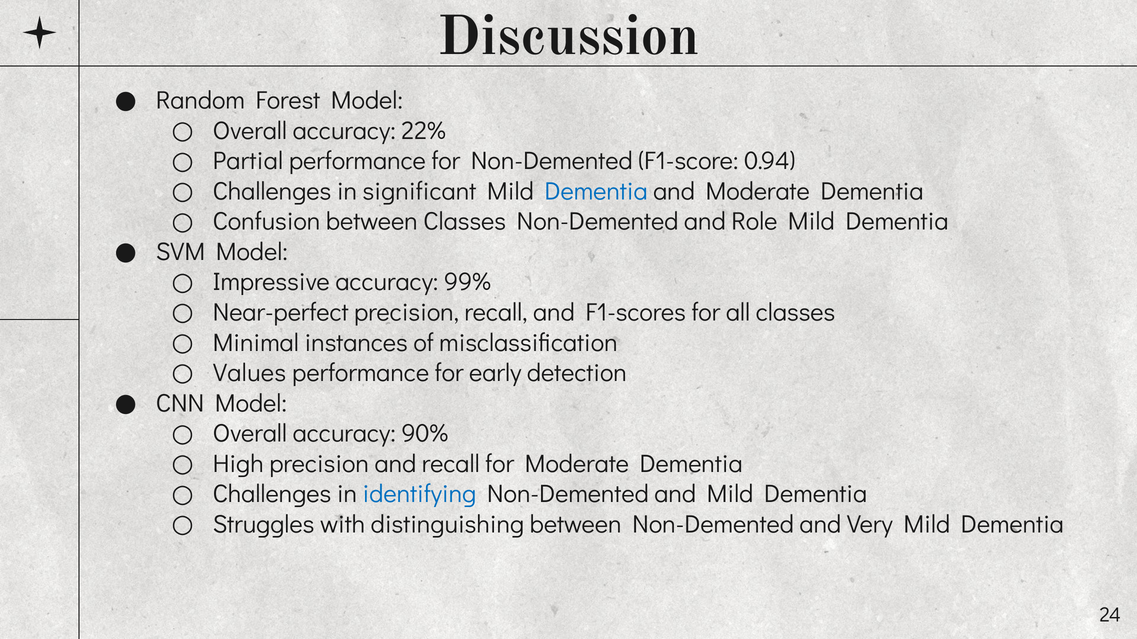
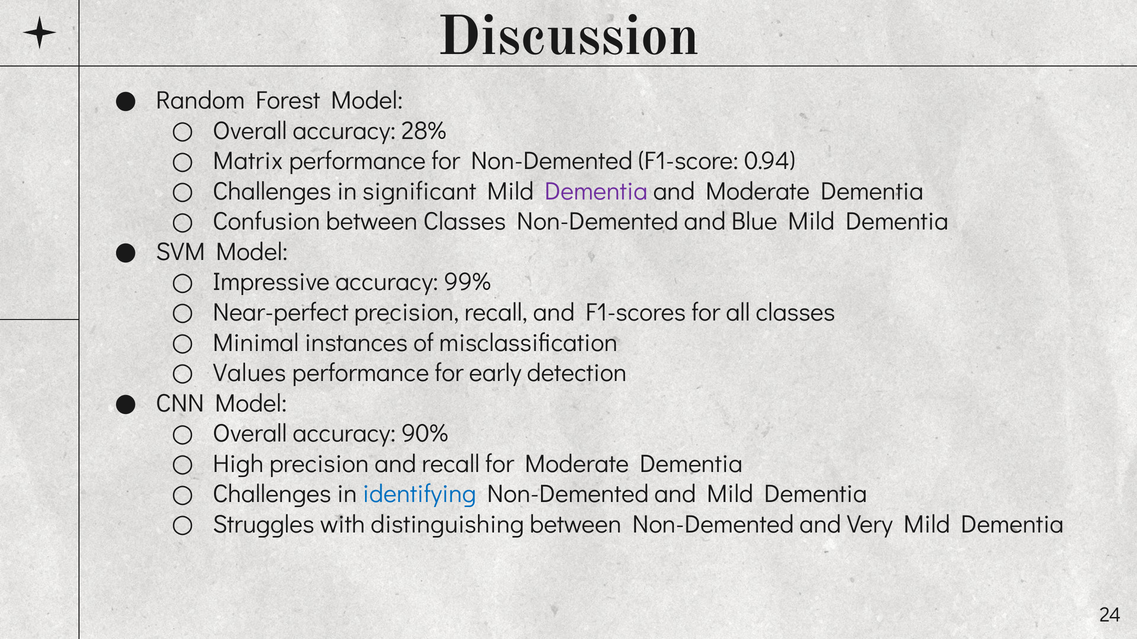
22%: 22% -> 28% (424, 131)
Partial: Partial -> Matrix (248, 161)
Dementia colour: blue -> purple (596, 191)
Role: Role -> Blue (754, 222)
